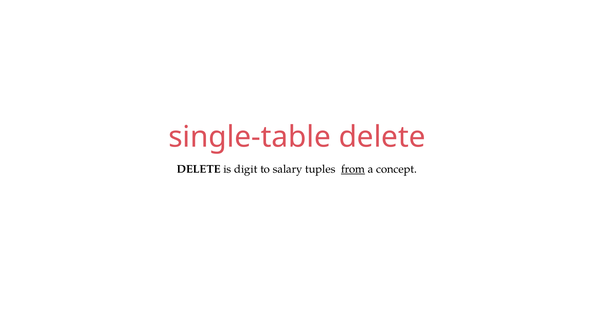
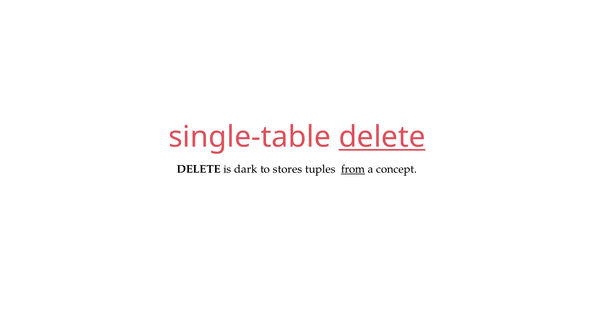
delete underline: none -> present (382, 137)
digit: digit -> dark (246, 169)
salary: salary -> stores (288, 169)
